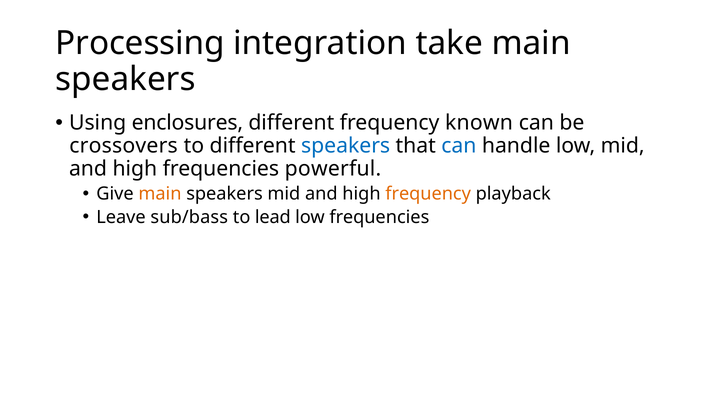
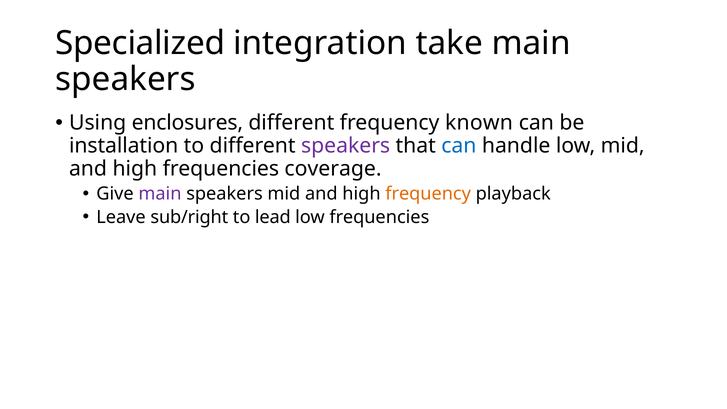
Processing: Processing -> Specialized (140, 43)
crossovers: crossovers -> installation (124, 146)
speakers colour: blue -> purple (346, 146)
powerful: powerful -> coverage (333, 169)
main colour: orange -> purple (160, 194)
sub/bass: sub/bass -> sub/right (189, 217)
